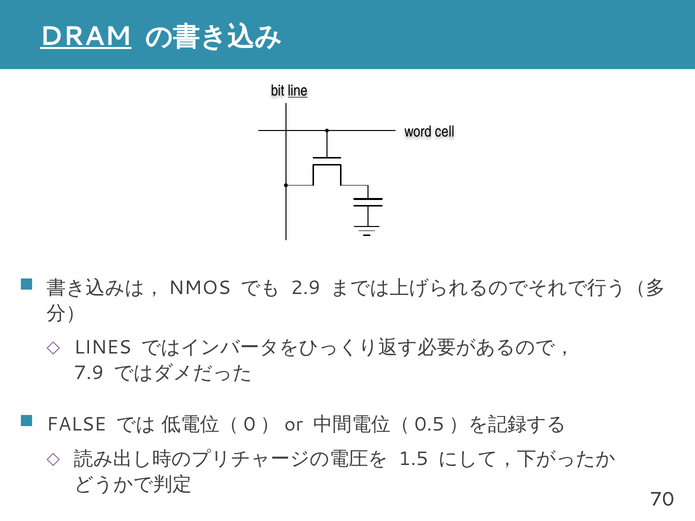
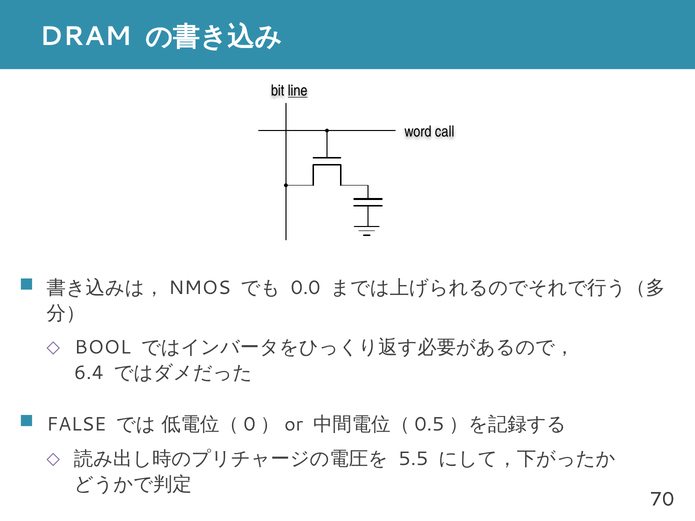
DRAM underline: present -> none (86, 36)
cell: cell -> call (445, 132)
2.9: 2.9 -> 0.0 (306, 288)
LINES: LINES -> BOOL (103, 348)
7.9: 7.9 -> 6.4 (89, 373)
1.5: 1.5 -> 5.5 (413, 459)
